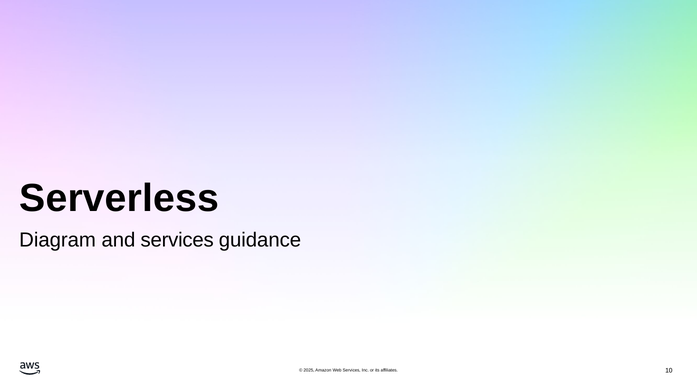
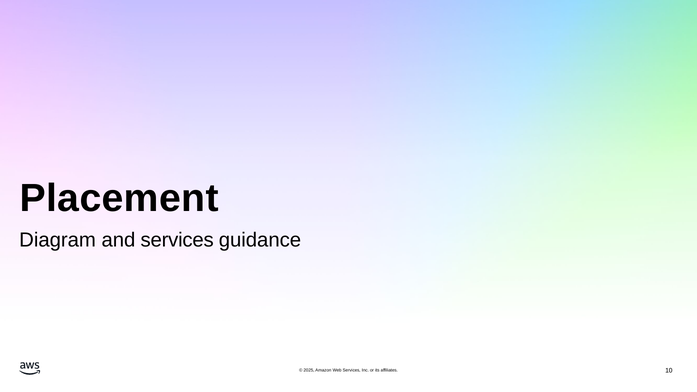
Serverless: Serverless -> Placement (119, 198)
